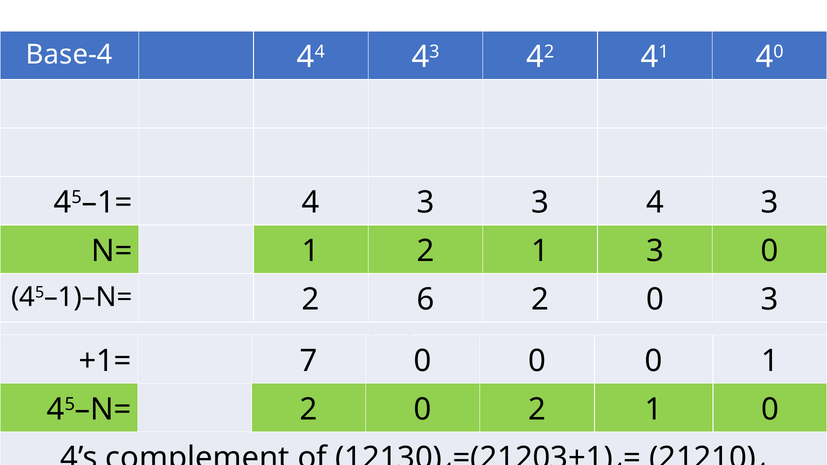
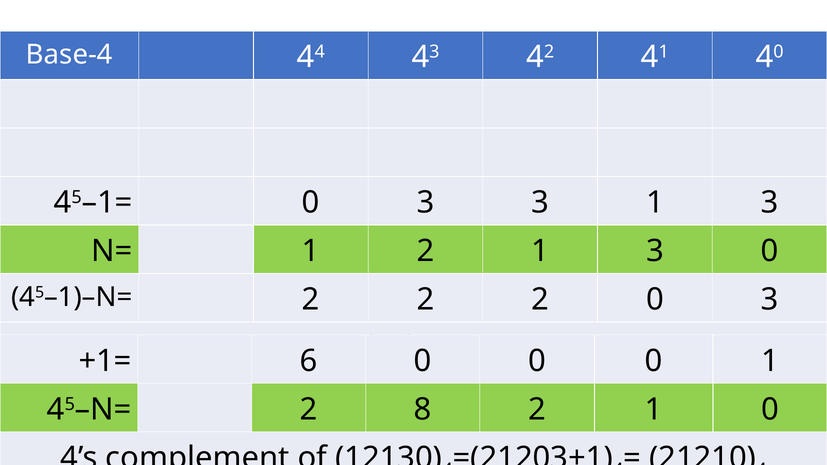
45–1= 4: 4 -> 0 (311, 203)
3 4: 4 -> 1 (655, 203)
45–1)–N= 2 6: 6 -> 2 (426, 300)
7: 7 -> 6 (309, 361)
45–N= 2 0: 0 -> 8 (423, 410)
